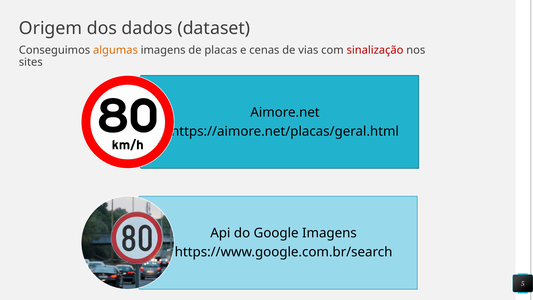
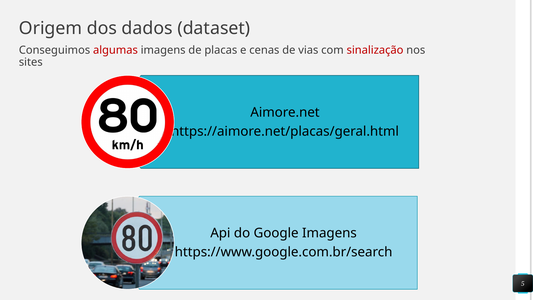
algumas colour: orange -> red (115, 50)
